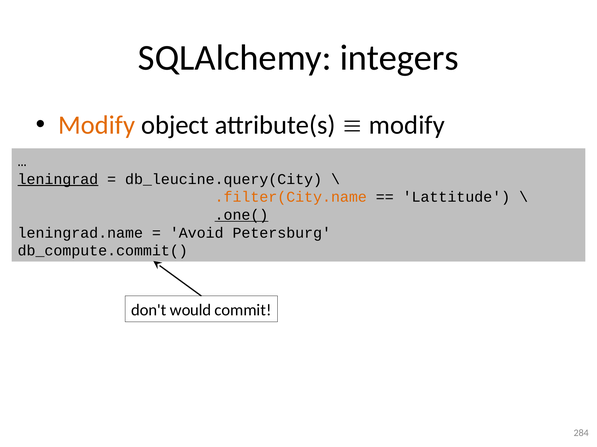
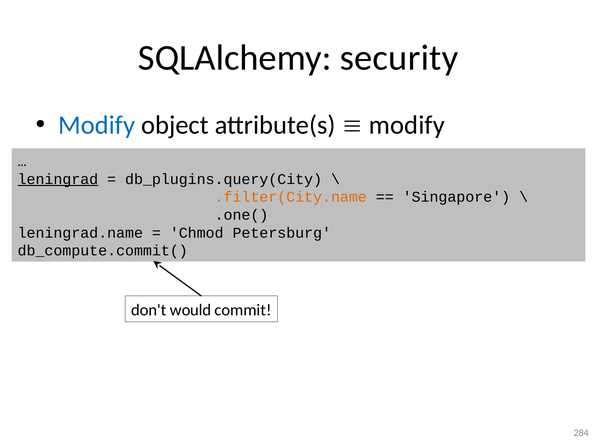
integers: integers -> security (399, 58)
Modify colour: orange -> blue (97, 125)
db_leucine.query(City: db_leucine.query(City -> db_plugins.query(City (224, 179)
Lattitude: Lattitude -> Singapore (456, 197)
.one( underline: present -> none (241, 215)
Avoid: Avoid -> Chmod (197, 233)
